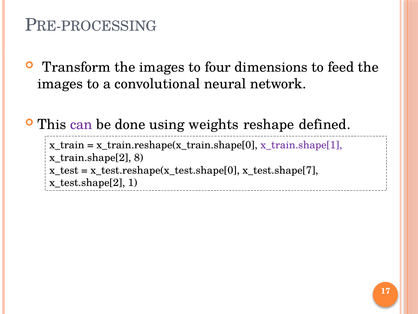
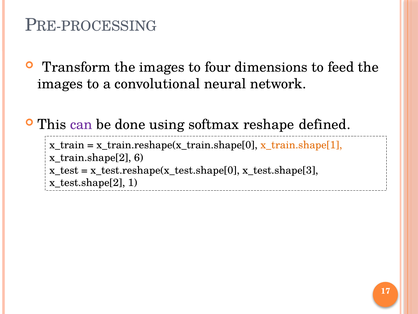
weights: weights -> softmax (214, 124)
x_train.shape[1 colour: purple -> orange (301, 145)
8: 8 -> 6 (139, 157)
x_test.shape[7: x_test.shape[7 -> x_test.shape[3 (280, 170)
